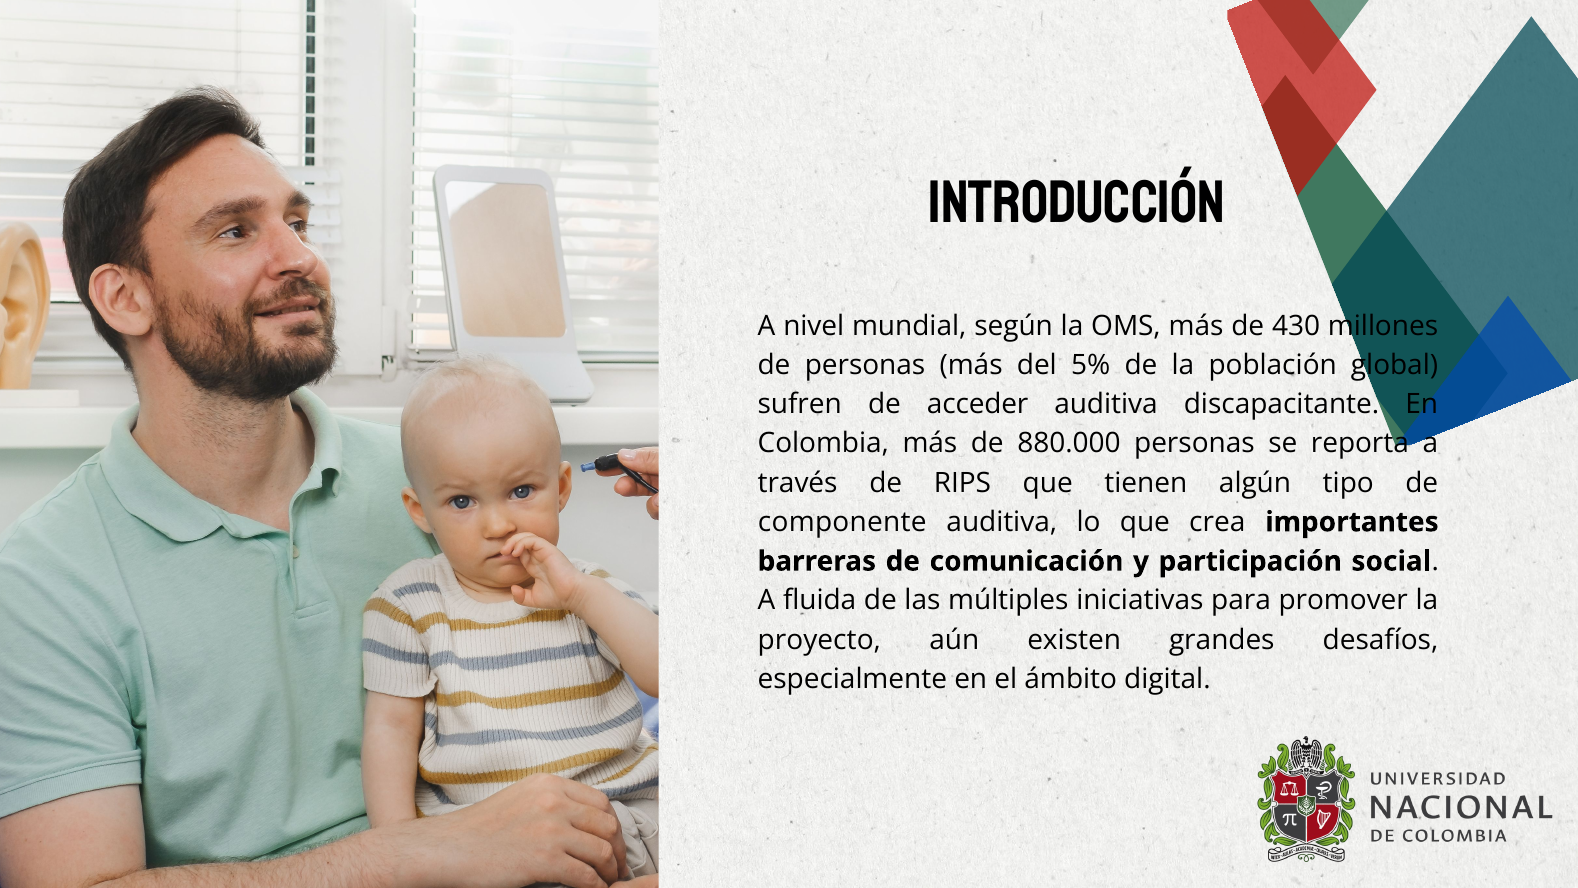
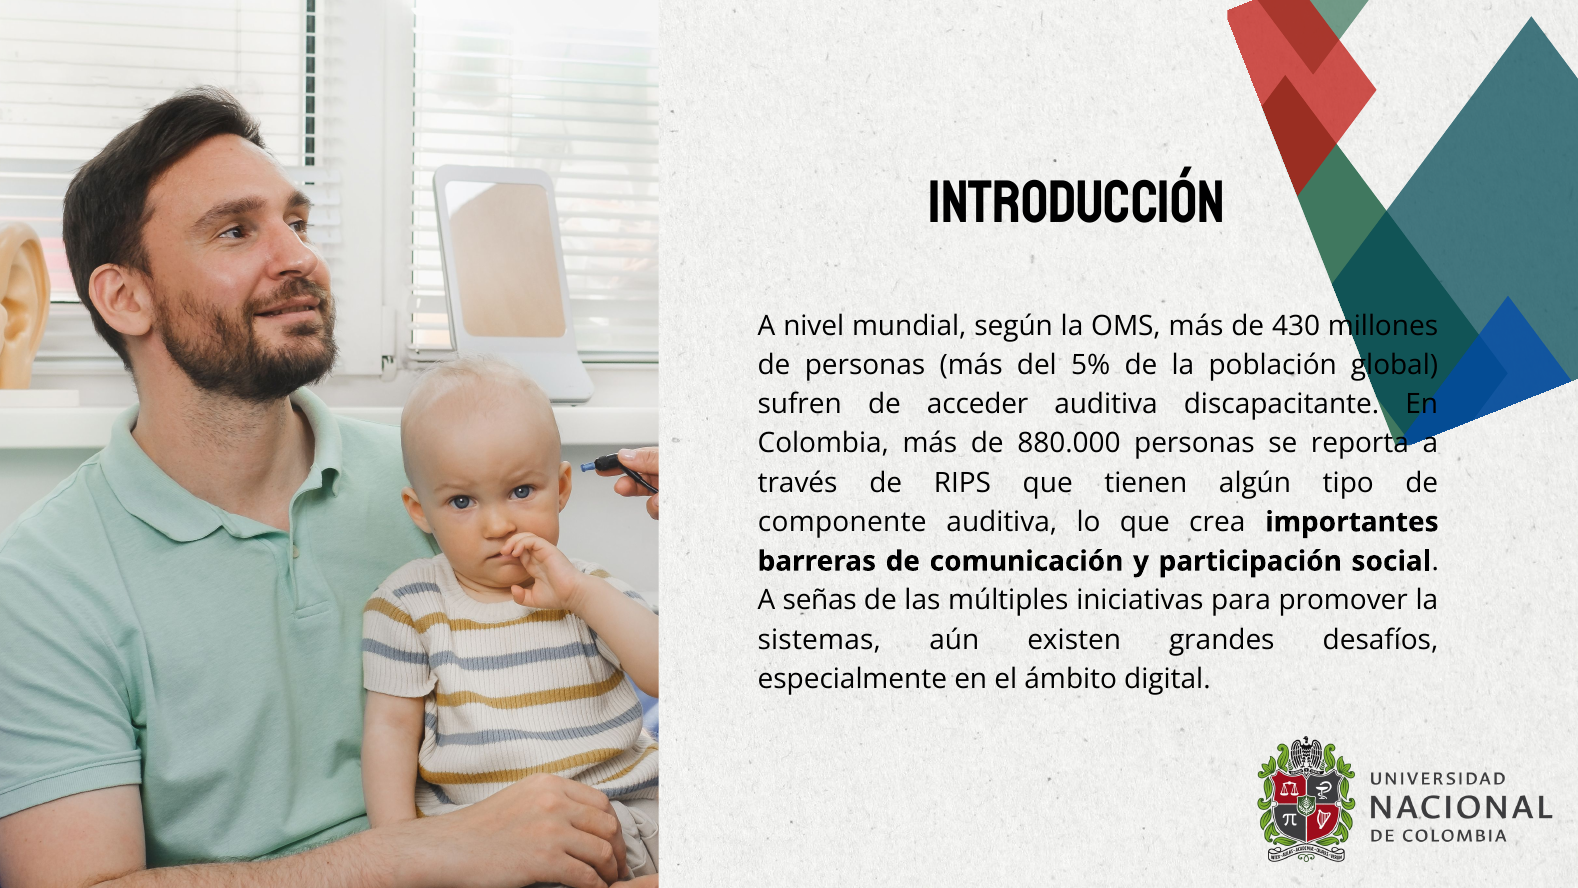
fluida: fluida -> señas (820, 600)
proyecto: proyecto -> sistemas (819, 640)
